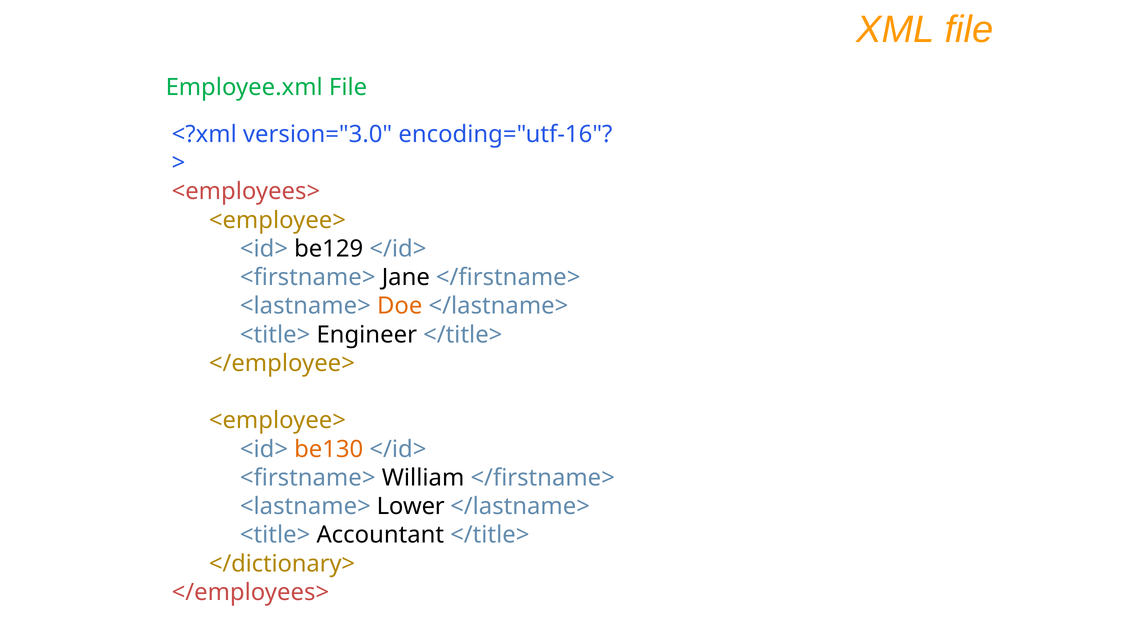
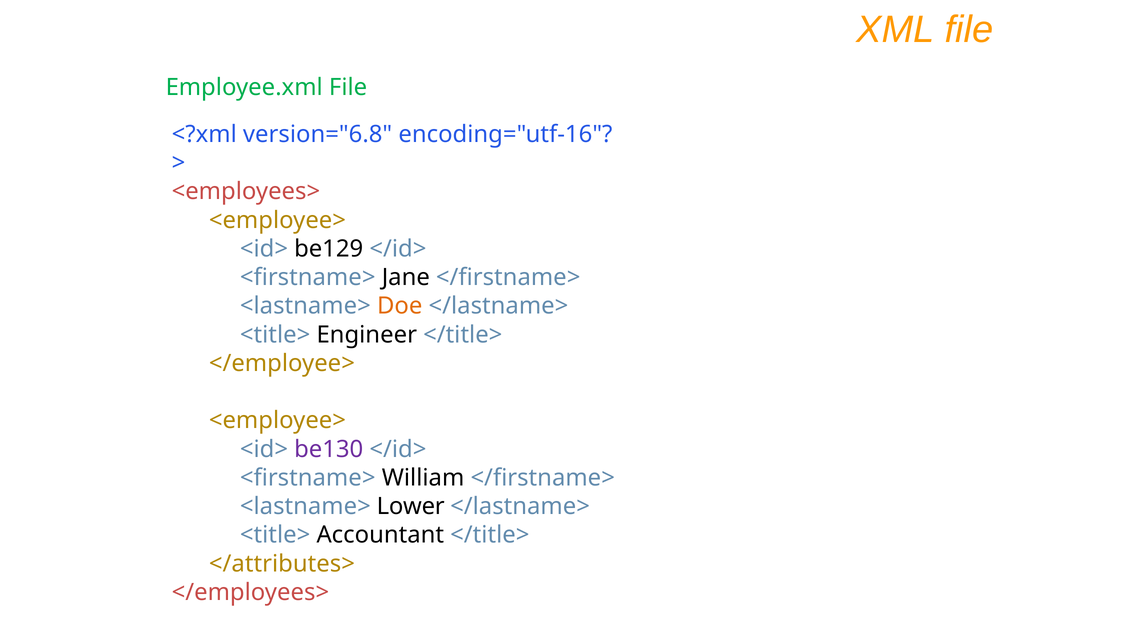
version="3.0: version="3.0 -> version="6.8 (318, 134)
be130 colour: orange -> purple (329, 449)
</dictionary>: </dictionary> -> </attributes> (282, 564)
